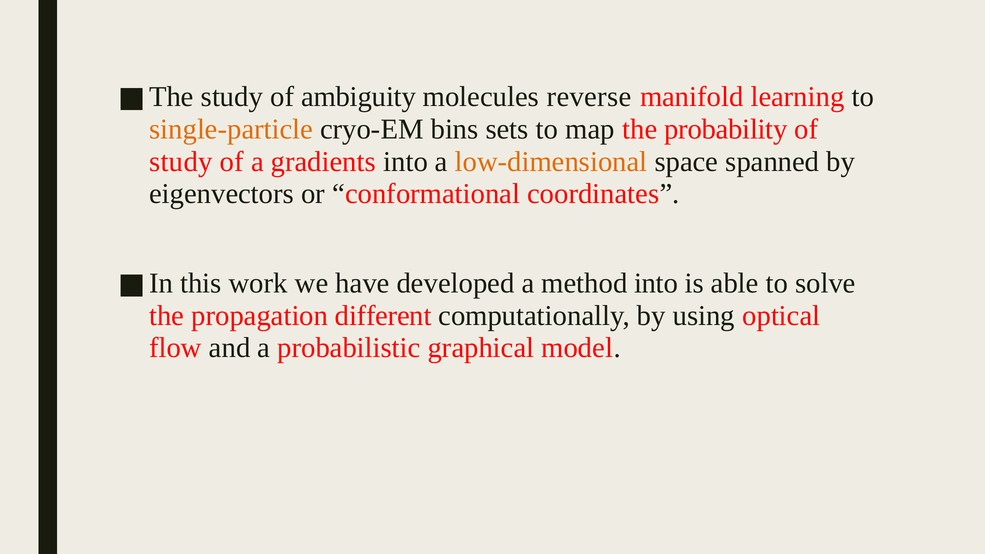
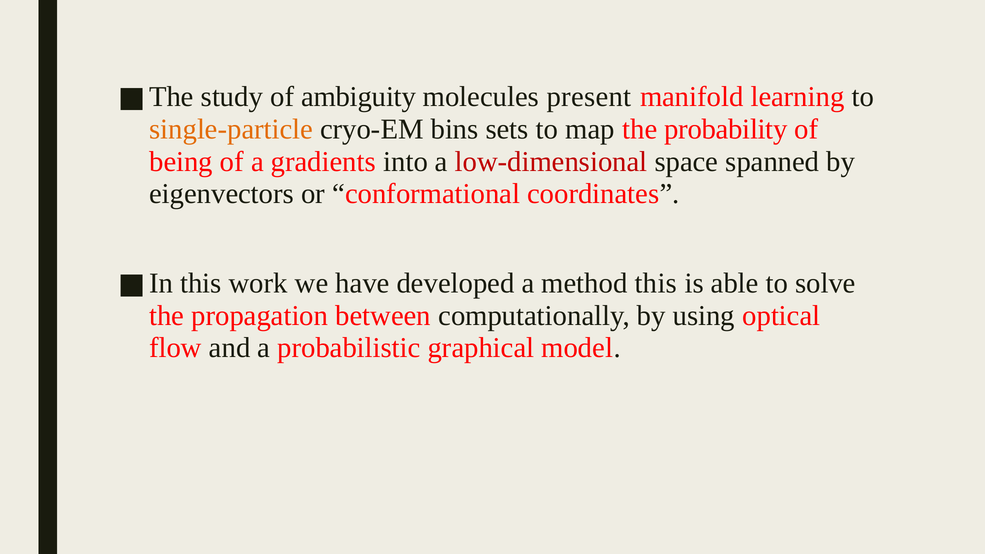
reverse: reverse -> present (589, 97)
study: study -> being (181, 162)
low-dimensional colour: orange -> red (551, 162)
method into: into -> this (656, 283)
different: different -> between (383, 316)
